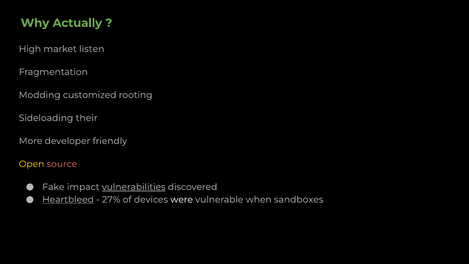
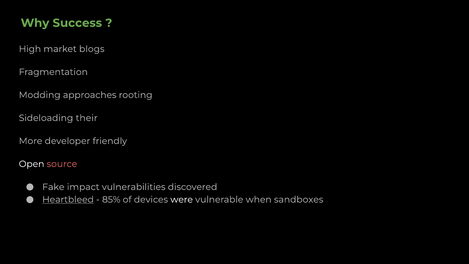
Actually: Actually -> Success (77, 23)
listen: listen -> blogs (92, 49)
customized: customized -> approaches (90, 95)
Open colour: yellow -> white (32, 164)
vulnerabilities underline: present -> none (134, 187)
27%: 27% -> 85% (111, 199)
